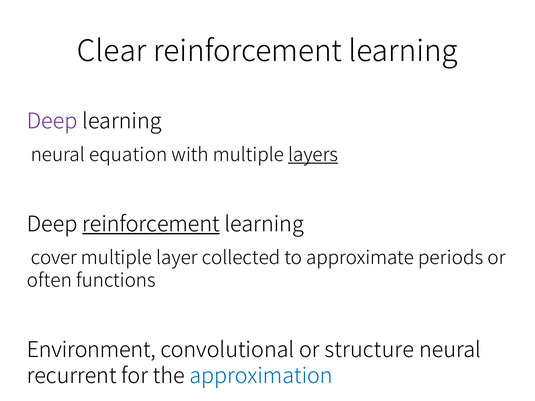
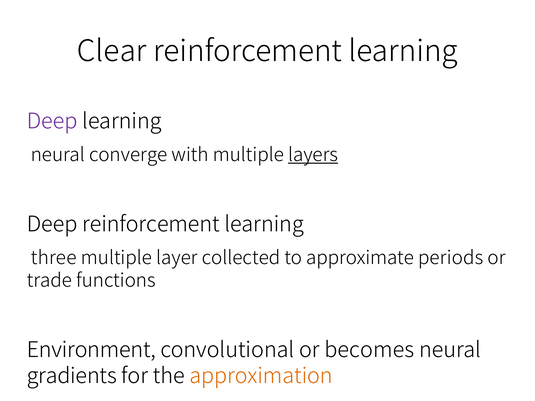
equation: equation -> converge (128, 155)
reinforcement underline: present -> none (151, 225)
cover: cover -> three (54, 258)
often: often -> trade (49, 281)
structure: structure -> becomes (369, 350)
recurrent: recurrent -> gradients (72, 376)
approximation colour: blue -> orange (261, 376)
